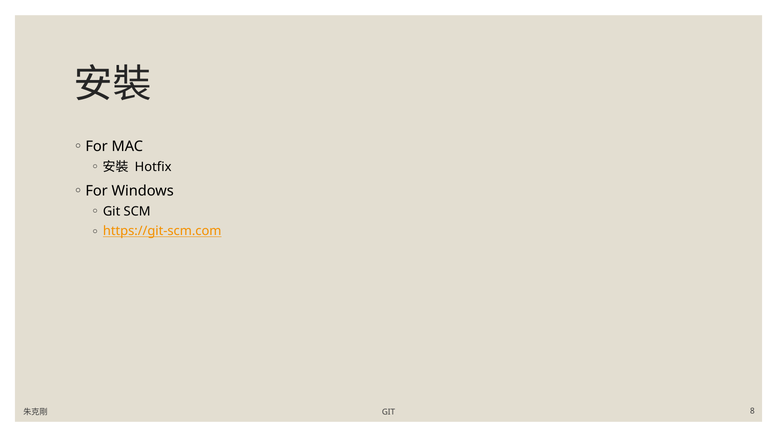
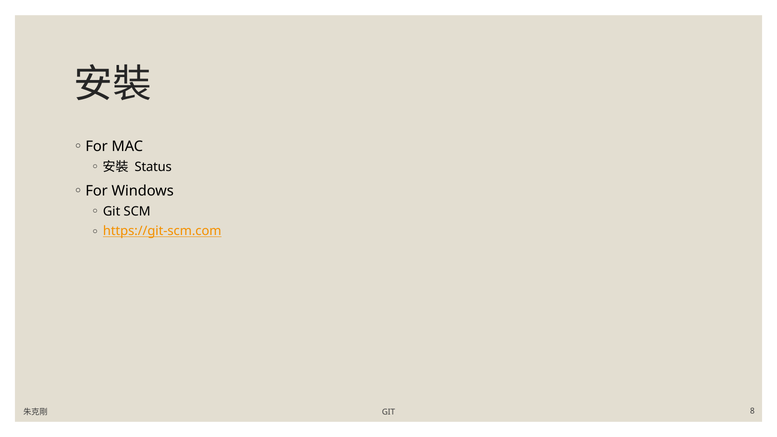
Hotfix: Hotfix -> Status (153, 167)
